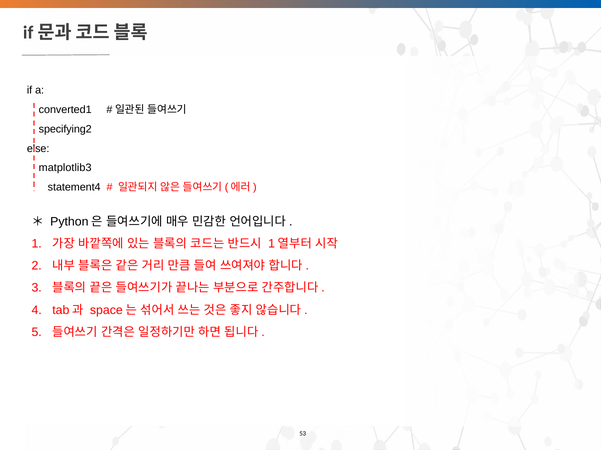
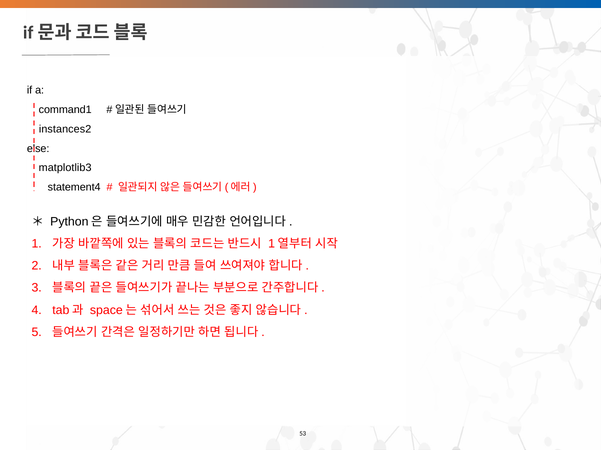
converted1: converted1 -> command1 (65, 110)
specifying2: specifying2 -> instances2 (65, 129)
